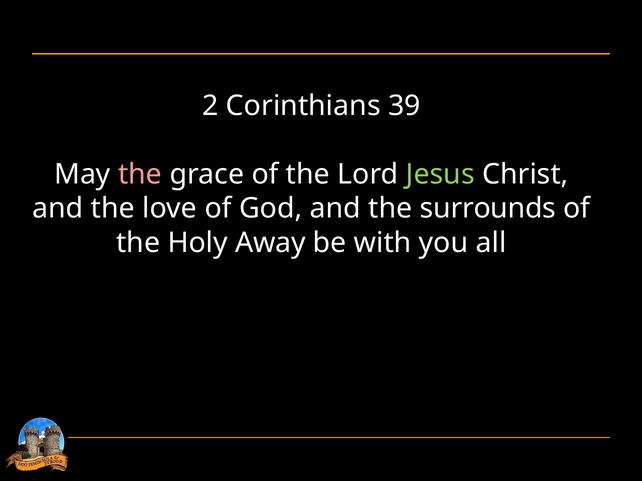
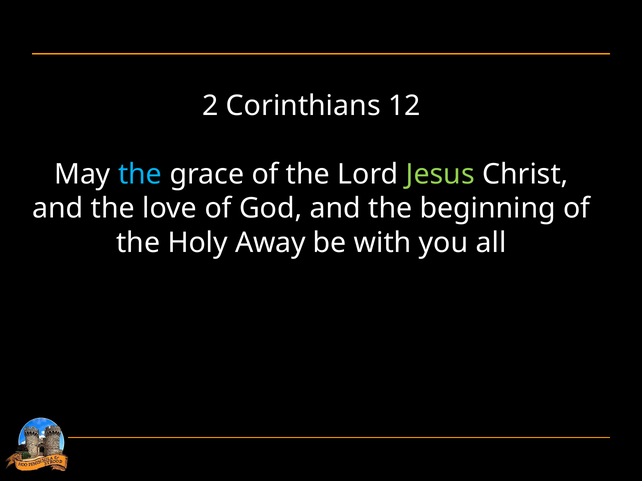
39: 39 -> 12 (404, 106)
the colour: pink -> light blue (140, 174)
surrounds: surrounds -> beginning (488, 209)
